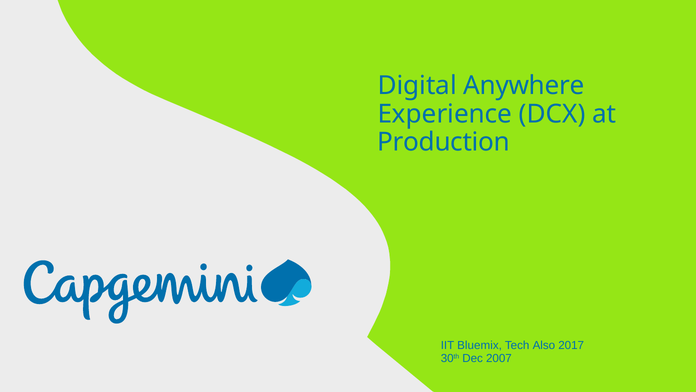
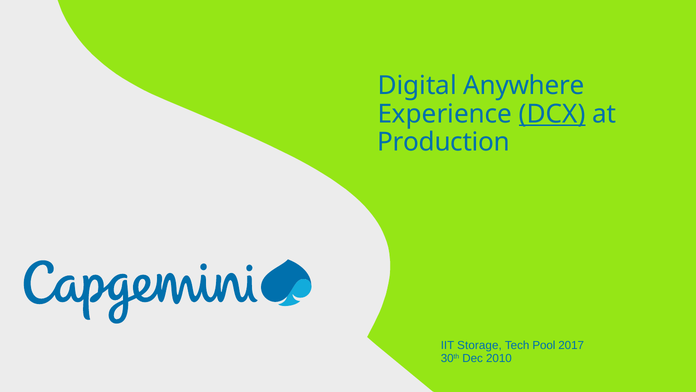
DCX underline: none -> present (552, 114)
Bluemix: Bluemix -> Storage (480, 345)
Also: Also -> Pool (544, 345)
2007: 2007 -> 2010 (499, 358)
